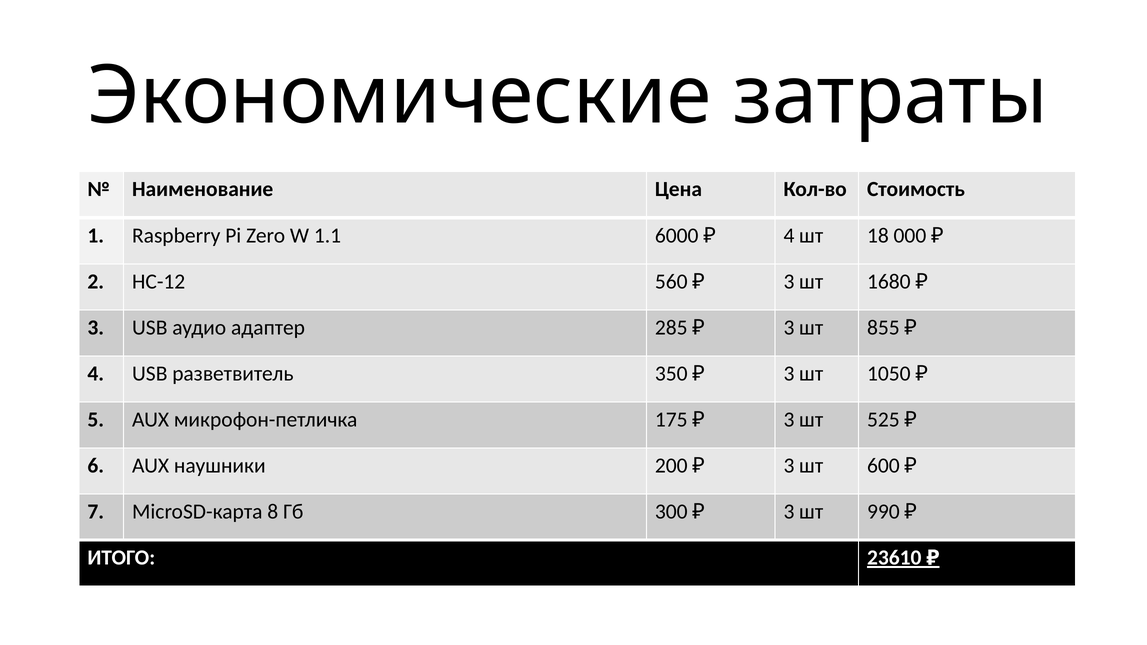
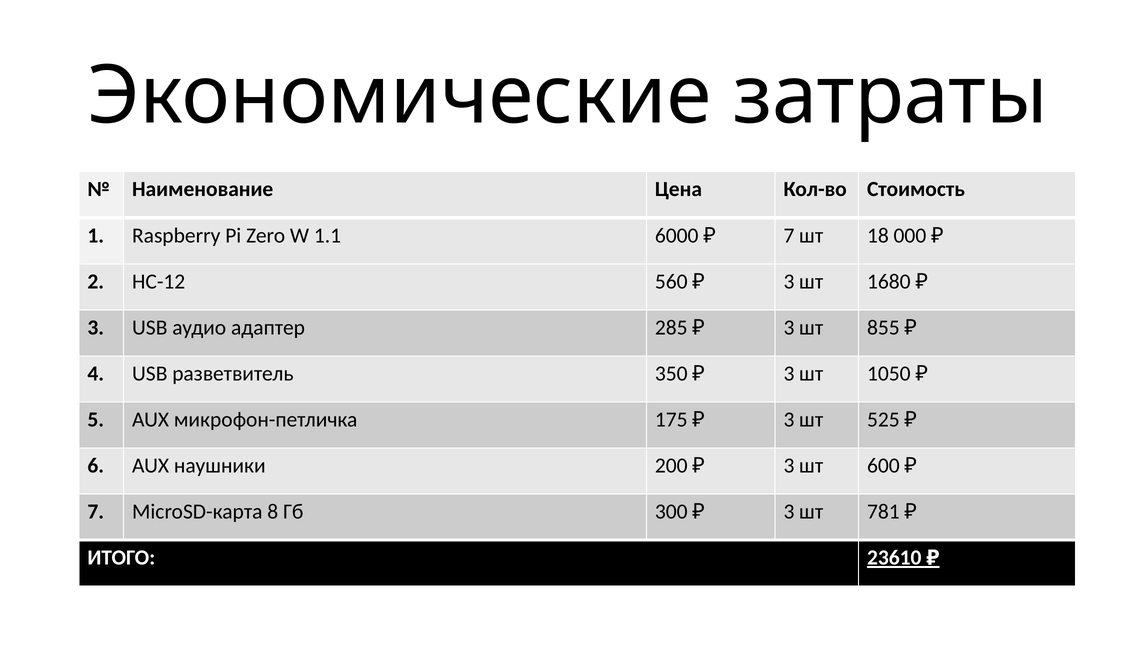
4: 4 -> 7 (789, 235)
990: 990 -> 781 (883, 512)
